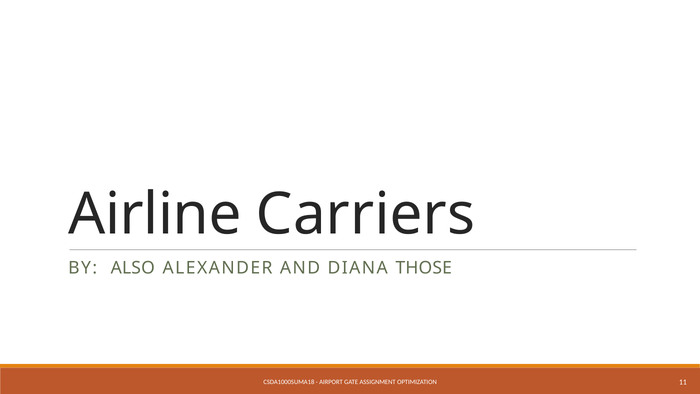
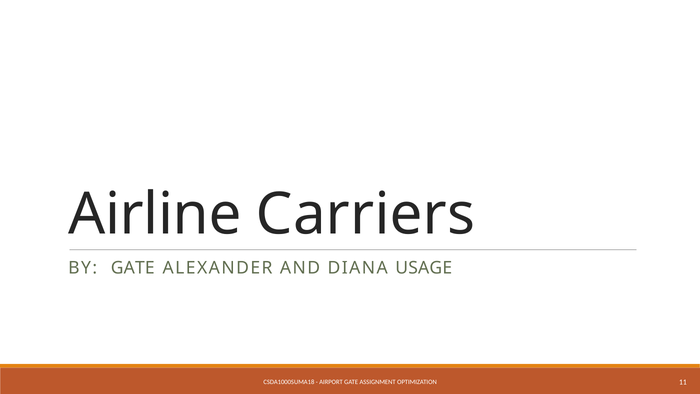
BY ALSO: ALSO -> GATE (133, 268)
THOSE: THOSE -> USAGE (424, 268)
